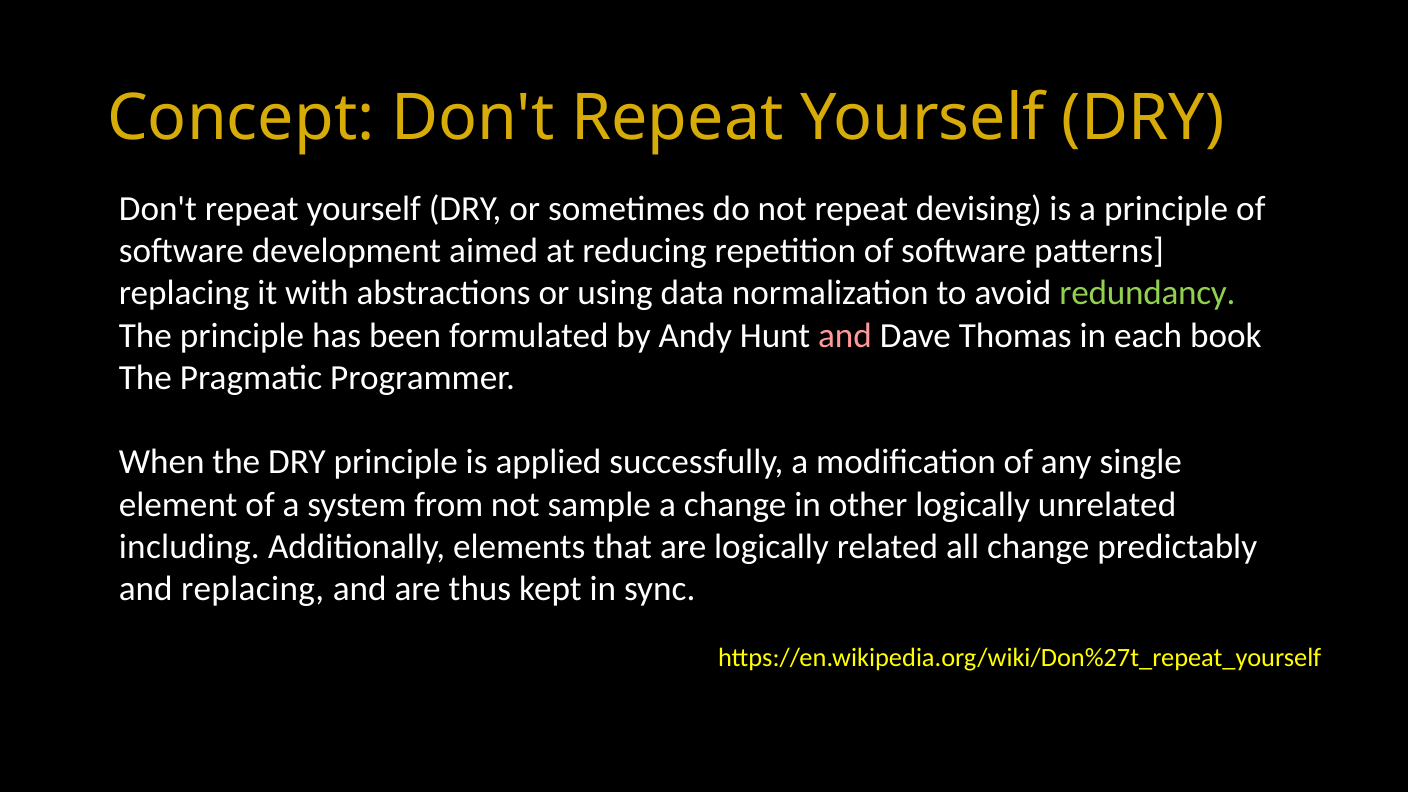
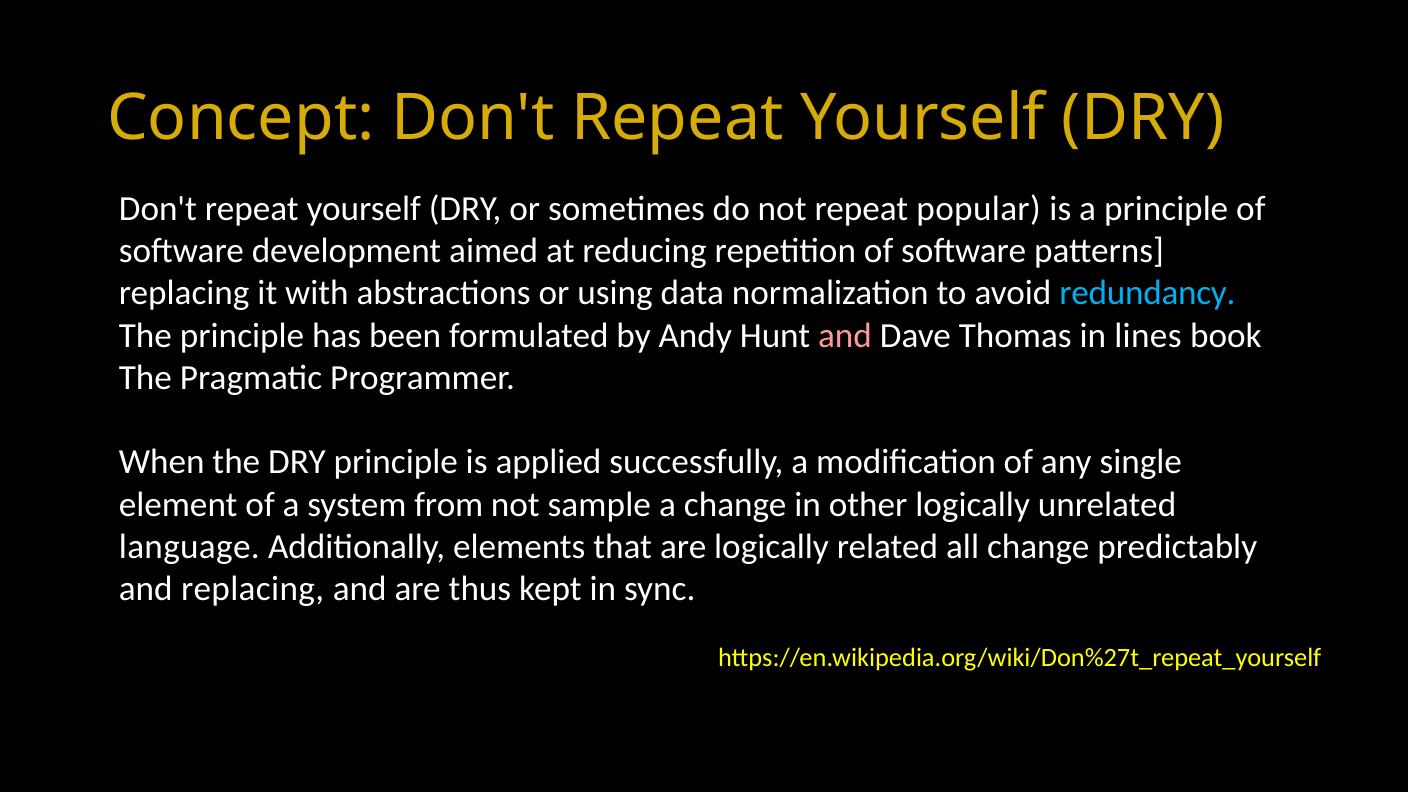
devising: devising -> popular (979, 209)
redundancy colour: light green -> light blue (1147, 293)
each: each -> lines (1148, 335)
including: including -> language (189, 547)
